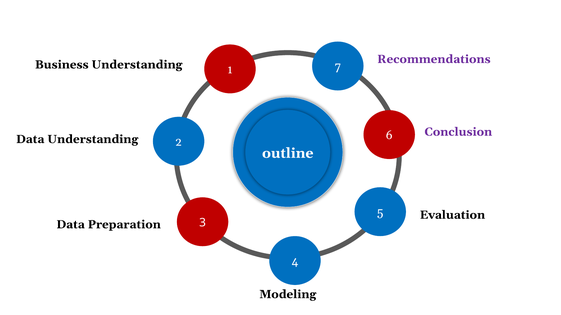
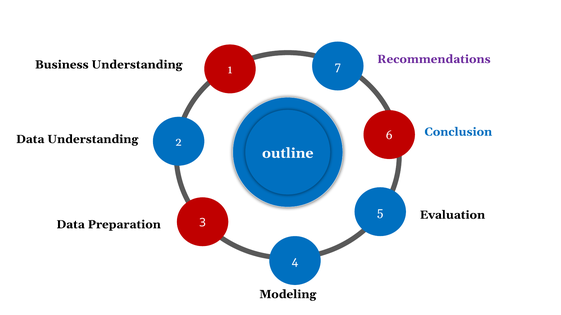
Conclusion colour: purple -> blue (458, 132)
